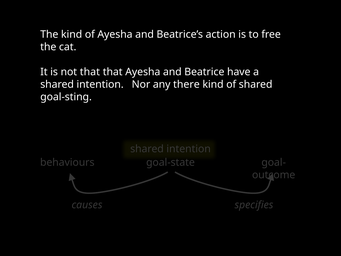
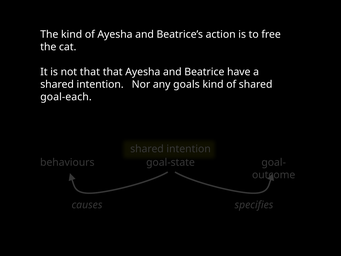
there: there -> goals (186, 84)
goal-sting: goal-sting -> goal-each (66, 97)
